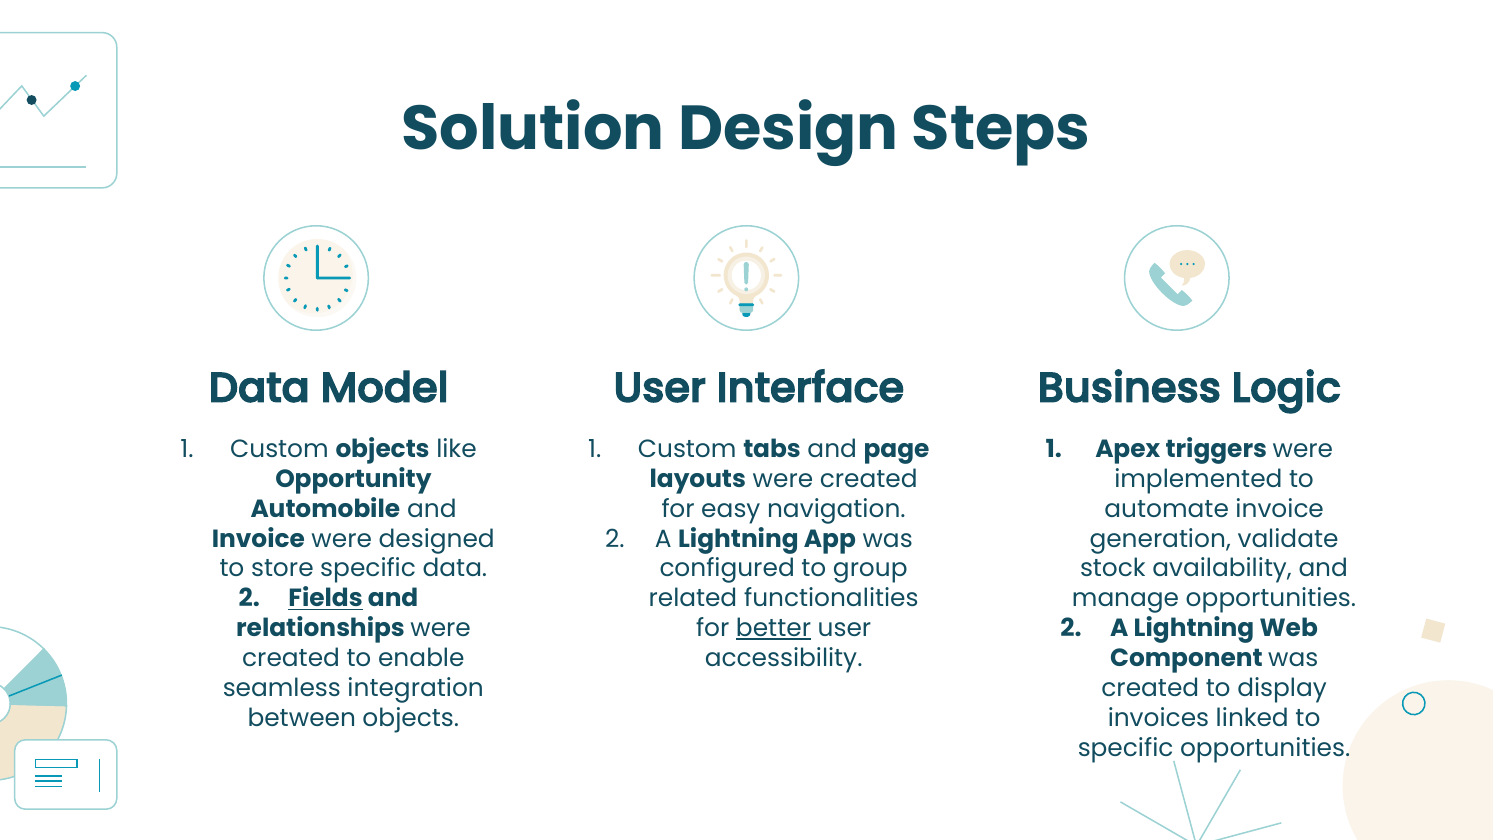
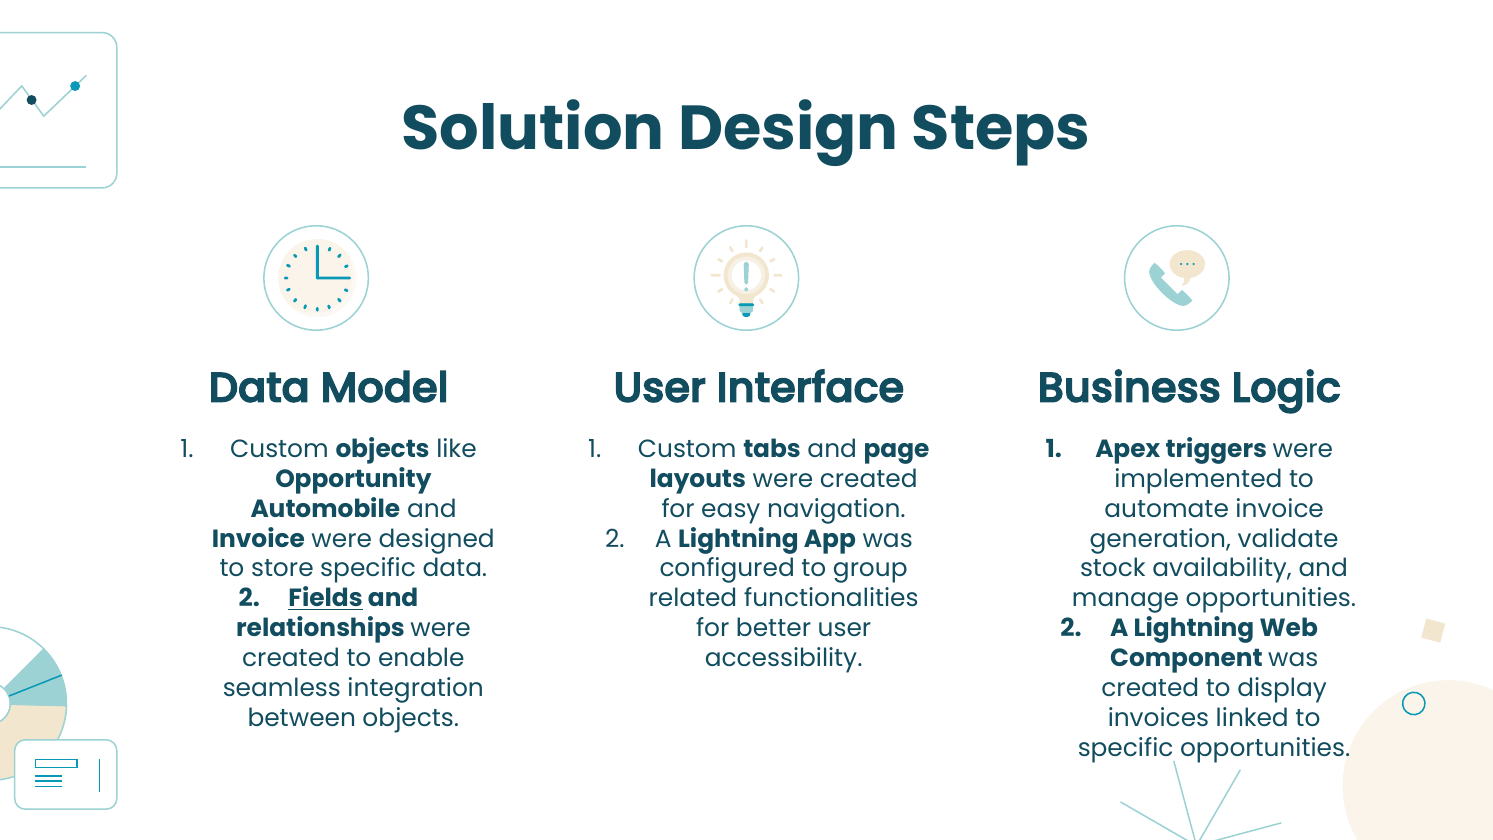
better underline: present -> none (774, 628)
